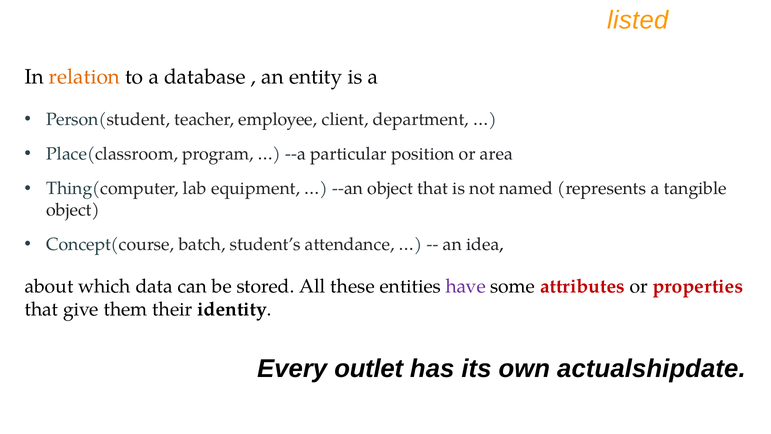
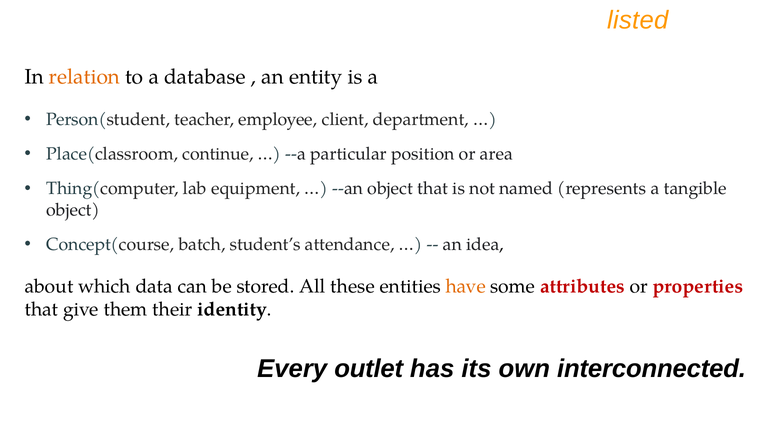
program: program -> continue (218, 154)
have colour: purple -> orange (466, 286)
actualshipdate: actualshipdate -> interconnected (652, 369)
